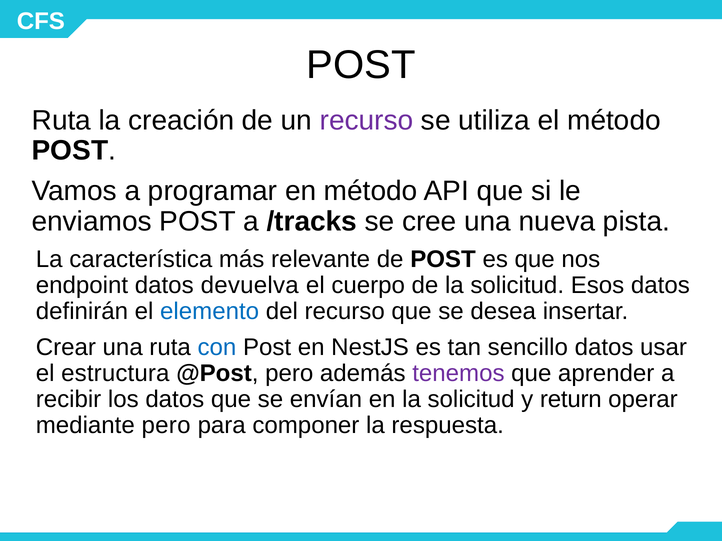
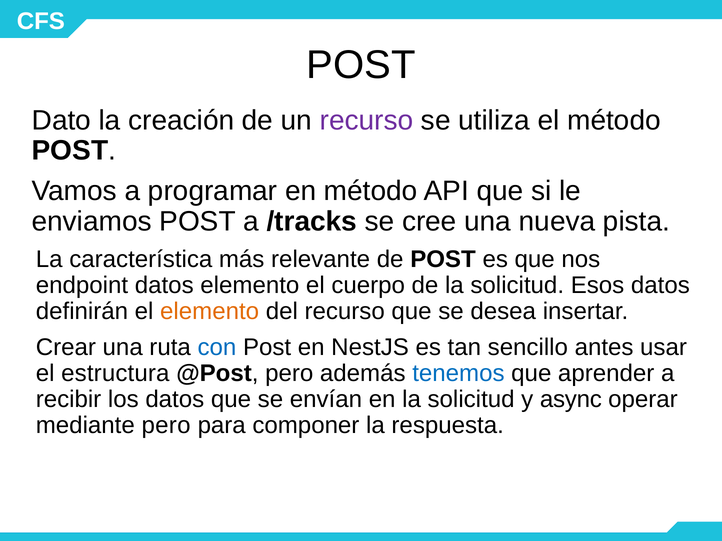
Ruta: Ruta -> Dato (61, 120)
datos devuelva: devuelva -> elemento (250, 286)
elemento colour: blue -> orange (210, 312)
sencillo datos: datos -> antes (604, 348)
tenemos colour: purple -> blue (458, 374)
return: return -> async (571, 400)
